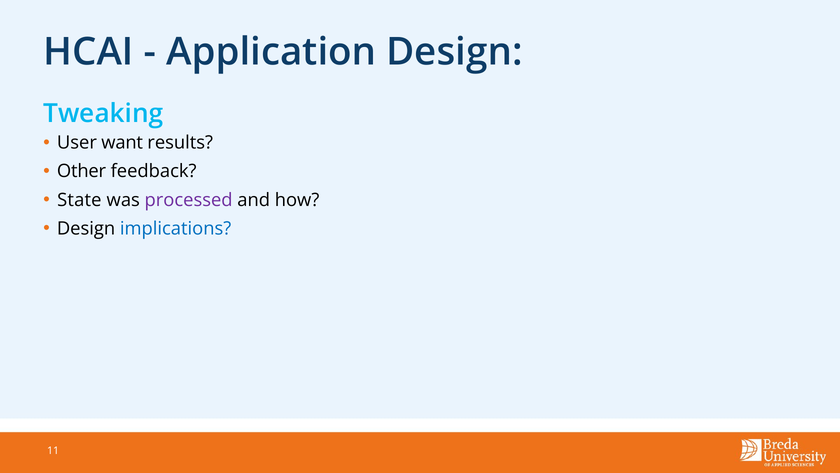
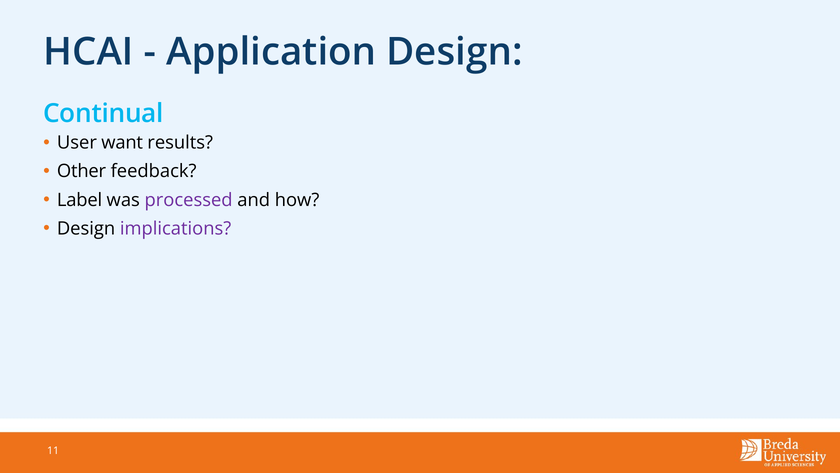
Tweaking: Tweaking -> Continual (103, 114)
State: State -> Label (80, 200)
implications colour: blue -> purple (176, 228)
